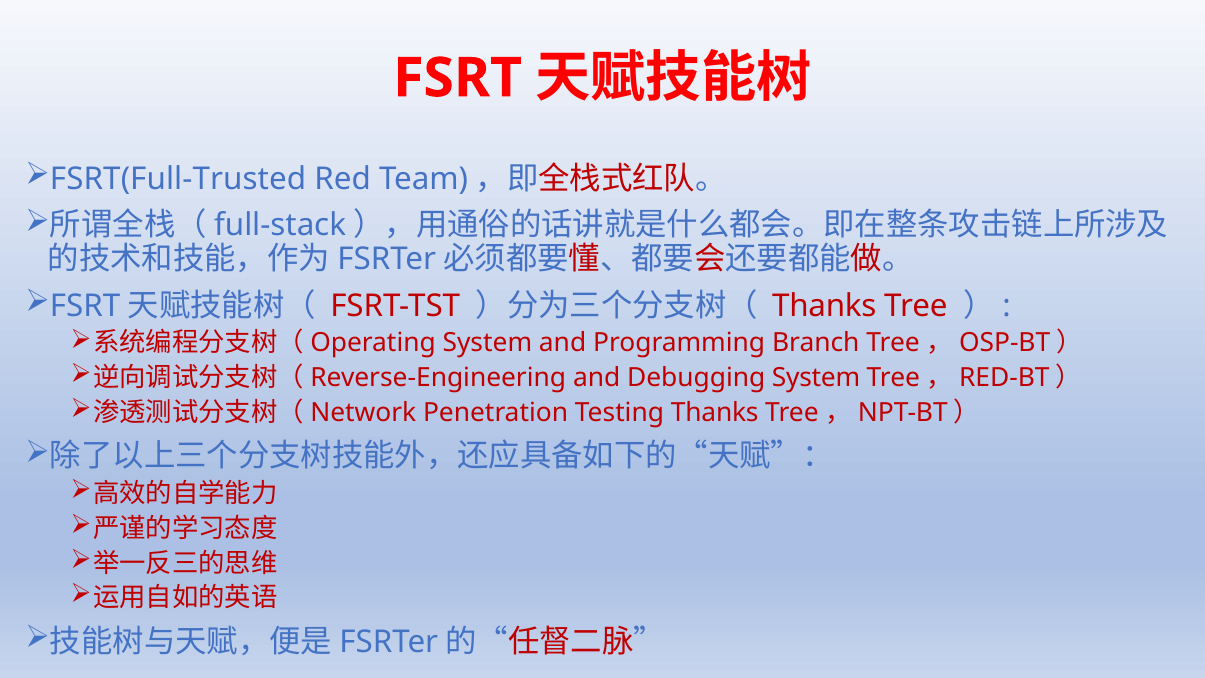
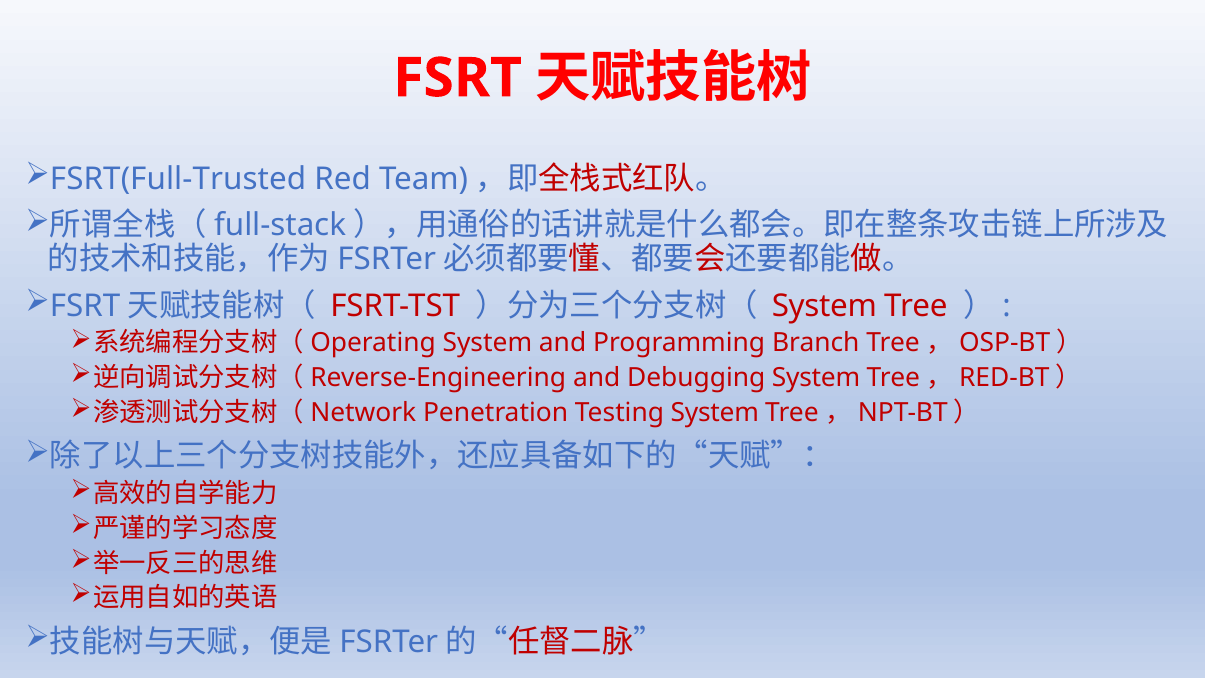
Thanks: Thanks -> System (824, 306)
Testing Thanks: Thanks -> System (715, 413)
